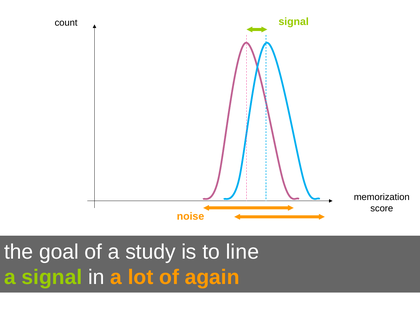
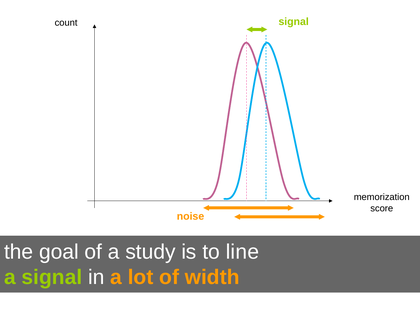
again: again -> width (212, 277)
